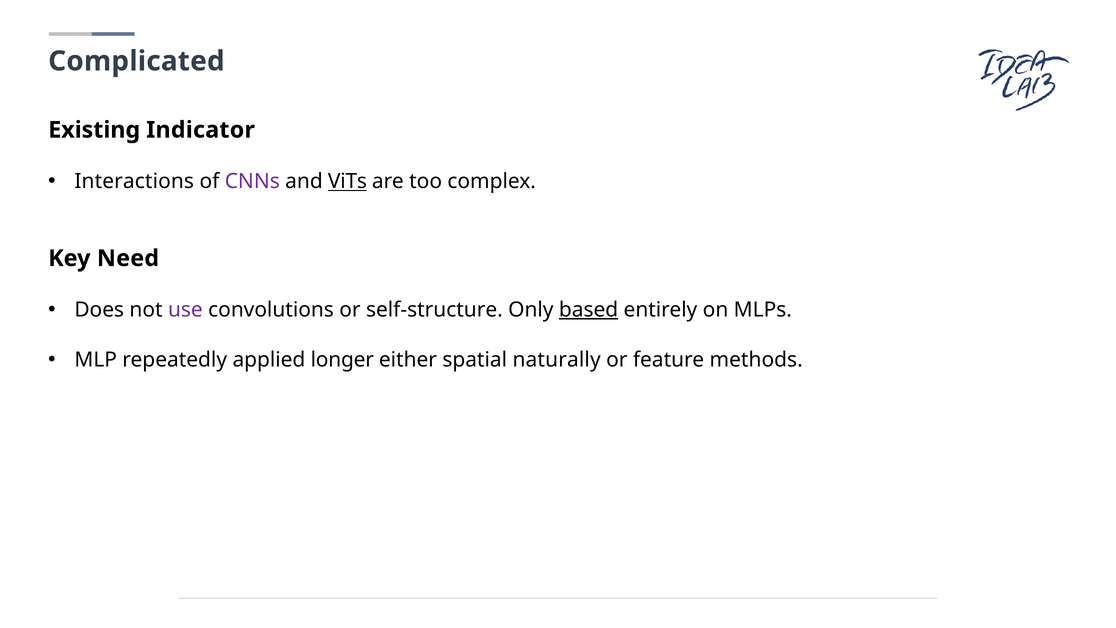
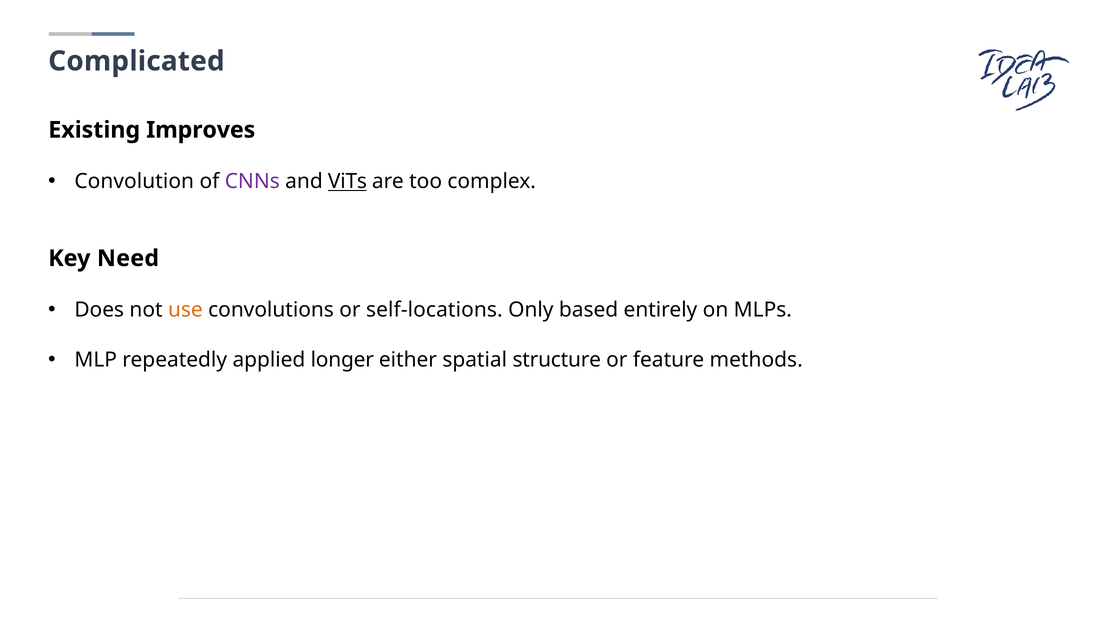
Indicator: Indicator -> Improves (201, 130)
Interactions: Interactions -> Convolution (134, 181)
use colour: purple -> orange (185, 310)
self-structure: self-structure -> self-locations (434, 310)
based underline: present -> none (589, 310)
naturally: naturally -> structure (557, 360)
